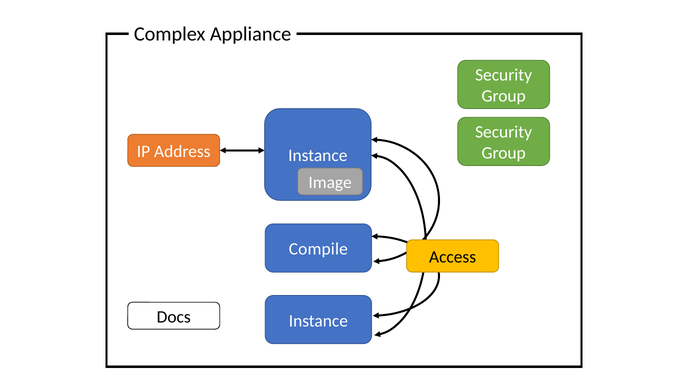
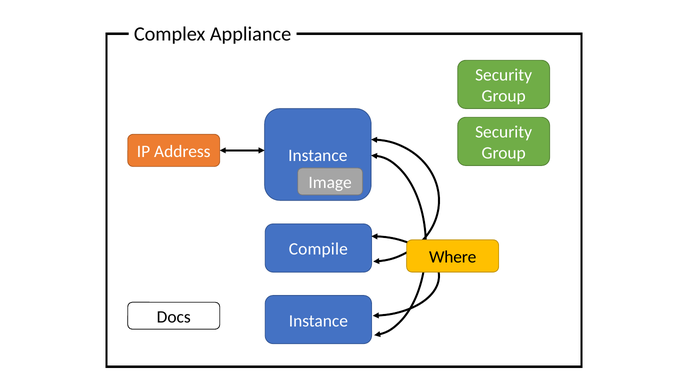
Access: Access -> Where (453, 257)
